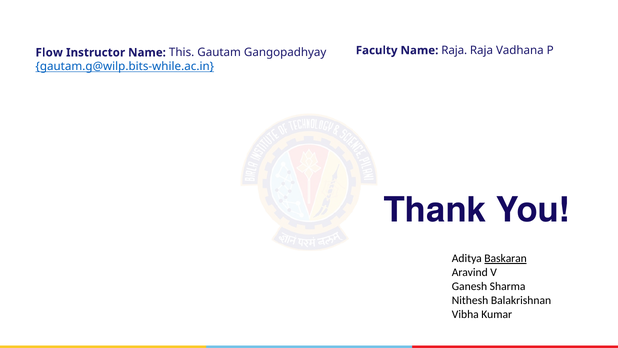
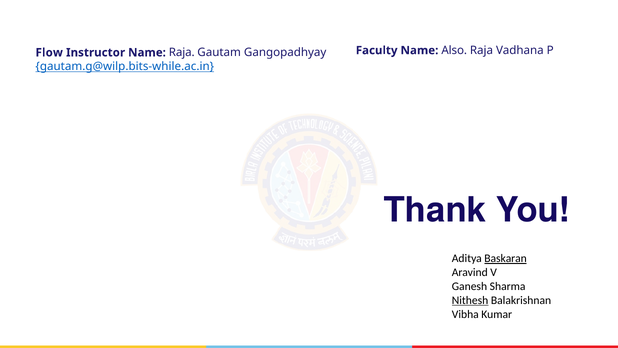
Name Raja: Raja -> Also (454, 50)
Name This: This -> Raja (182, 53)
Nithesh underline: none -> present (470, 300)
